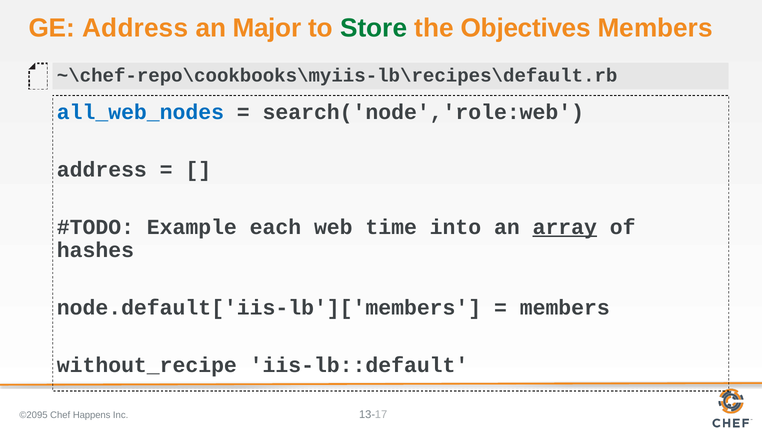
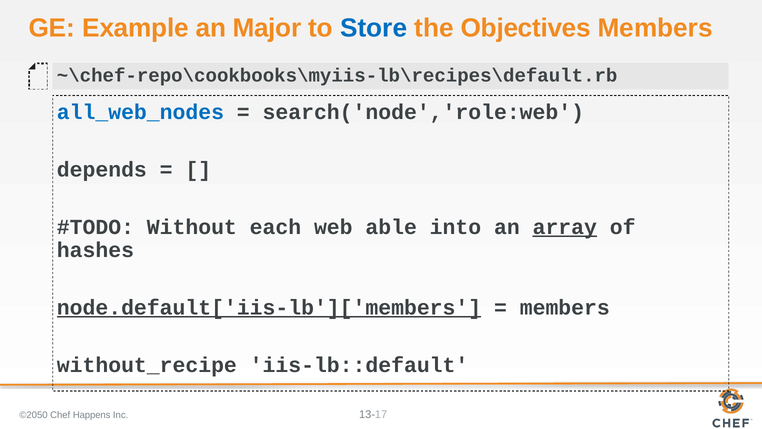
GE Address: Address -> Example (136, 28)
Store colour: green -> blue (374, 28)
address: address -> depends (102, 169)
Example: Example -> Without (192, 227)
time: time -> able (391, 227)
node.default['iis-lb']['members underline: none -> present (269, 307)
©2095: ©2095 -> ©2050 (34, 415)
